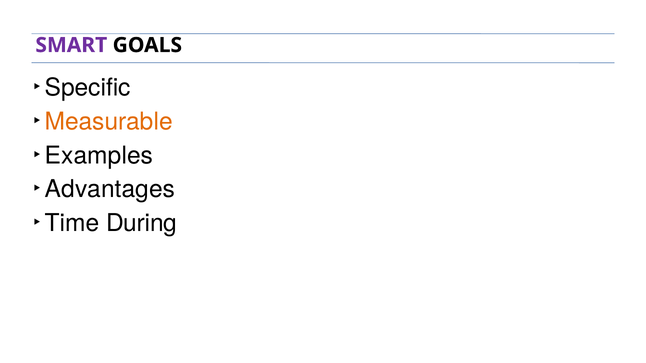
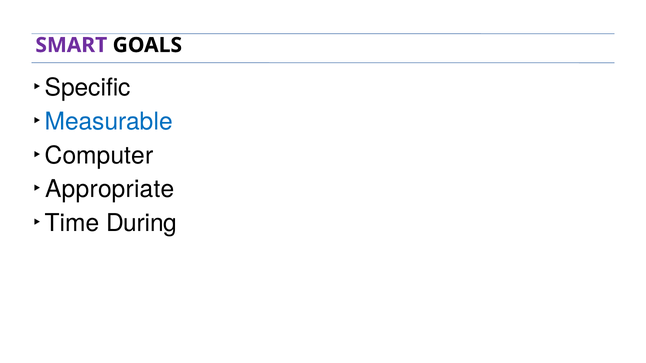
Measurable colour: orange -> blue (109, 122)
Examples: Examples -> Computer (99, 155)
Advantages: Advantages -> Appropriate (110, 189)
